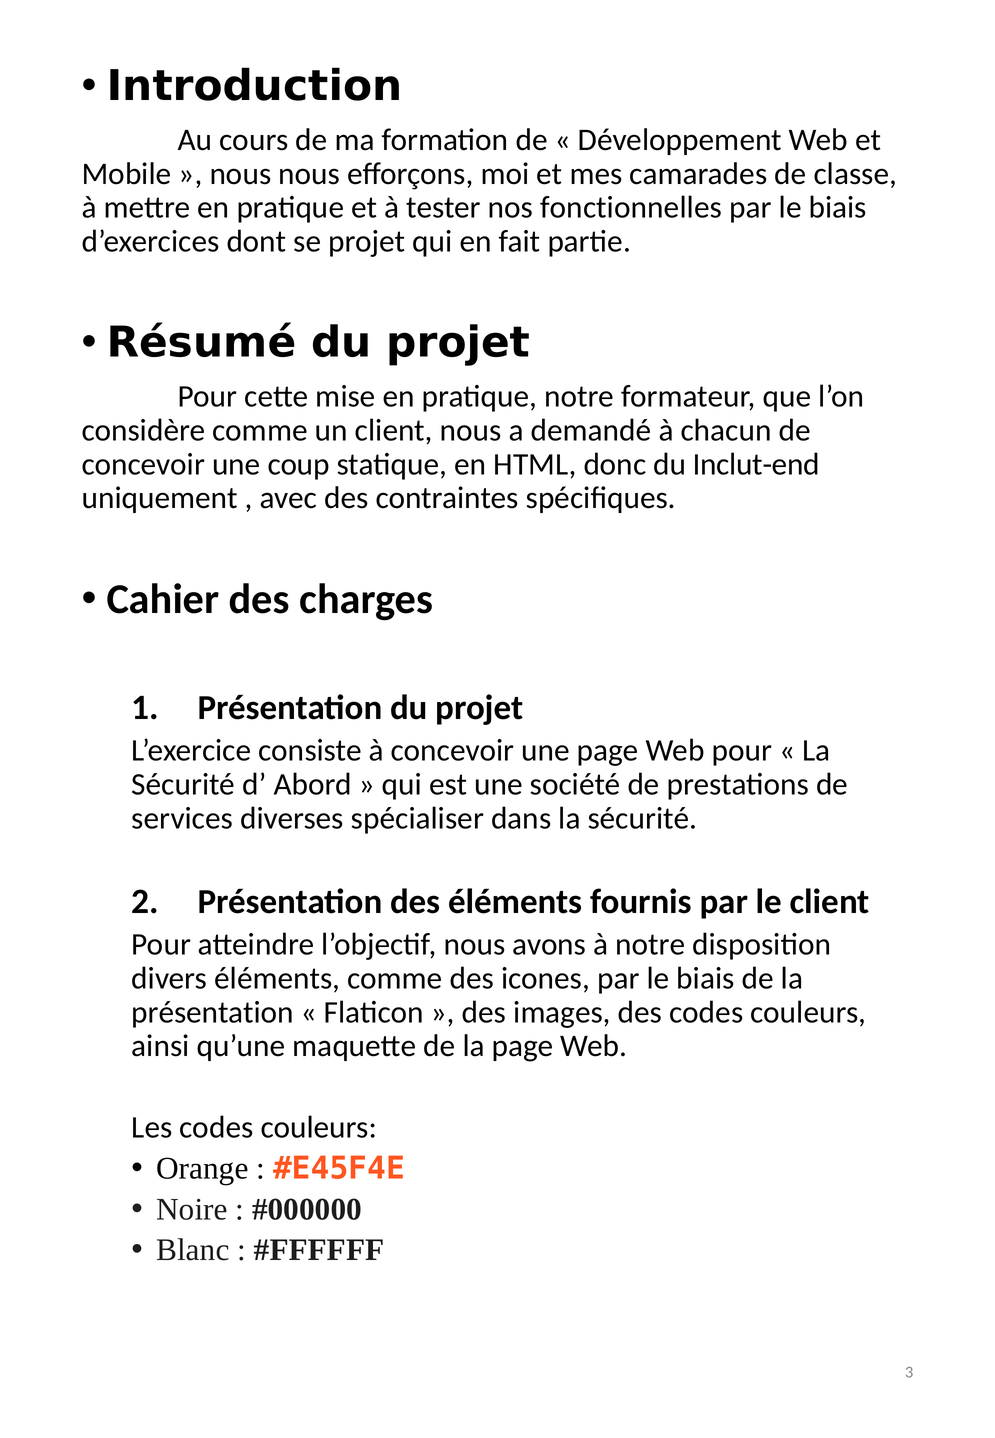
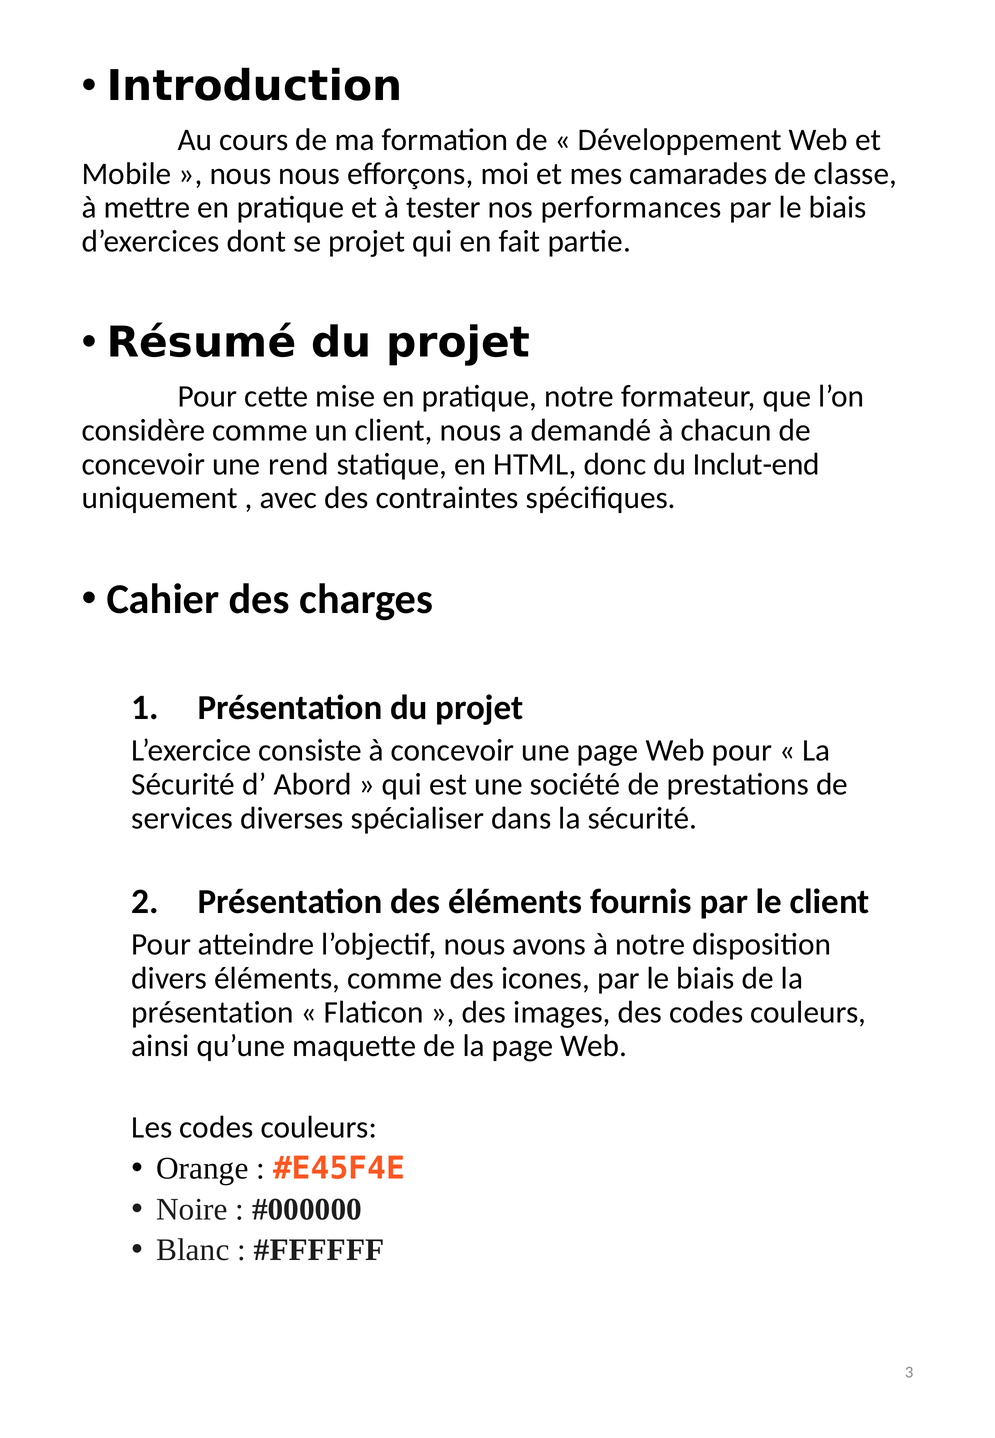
fonctionnelles: fonctionnelles -> performances (631, 208)
coup: coup -> rend (298, 464)
